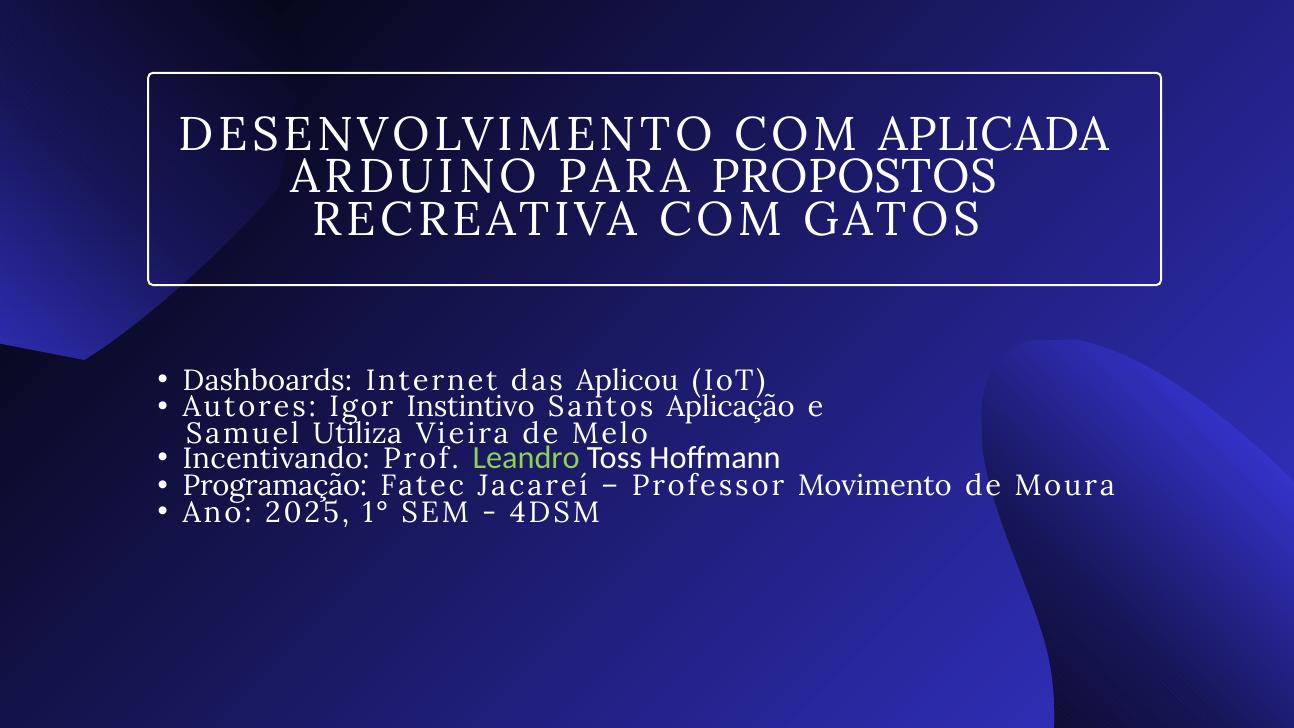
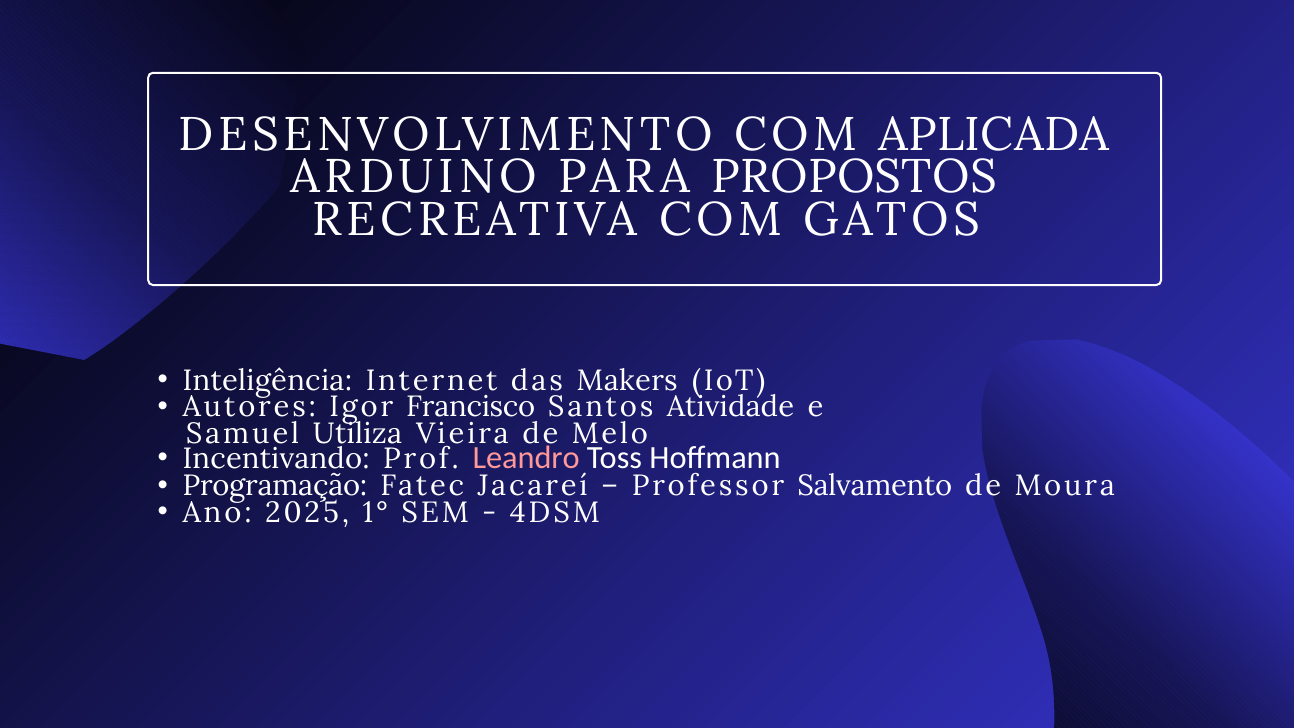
Dashboards: Dashboards -> Inteligência (267, 381)
Aplicou: Aplicou -> Makers (627, 381)
Instintivo: Instintivo -> Francisco (471, 407)
Aplicação: Aplicação -> Atividade (730, 407)
Leandro colour: light green -> pink (526, 458)
Movimento: Movimento -> Salvamento (875, 486)
